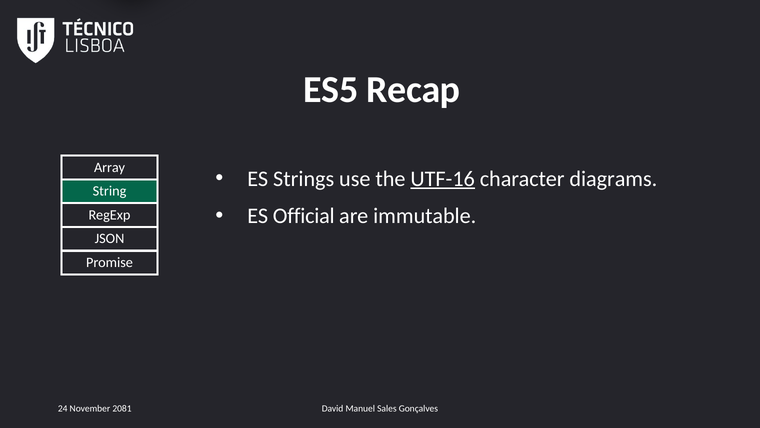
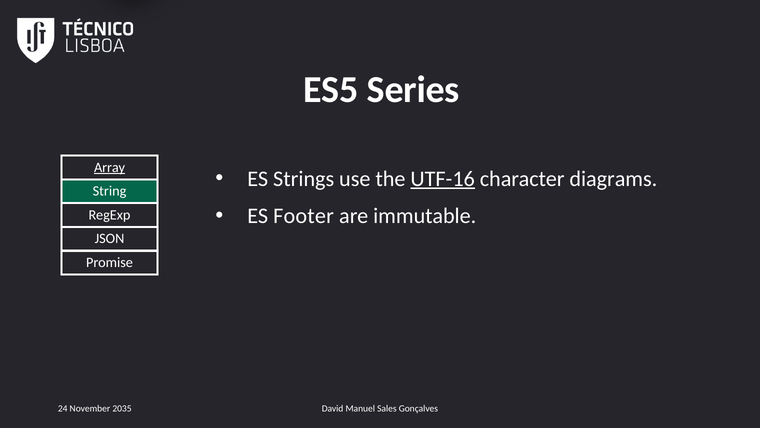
Recap: Recap -> Series (413, 90)
Array underline: none -> present (110, 167)
Official: Official -> Footer (304, 216)
2081: 2081 -> 2035 (122, 408)
